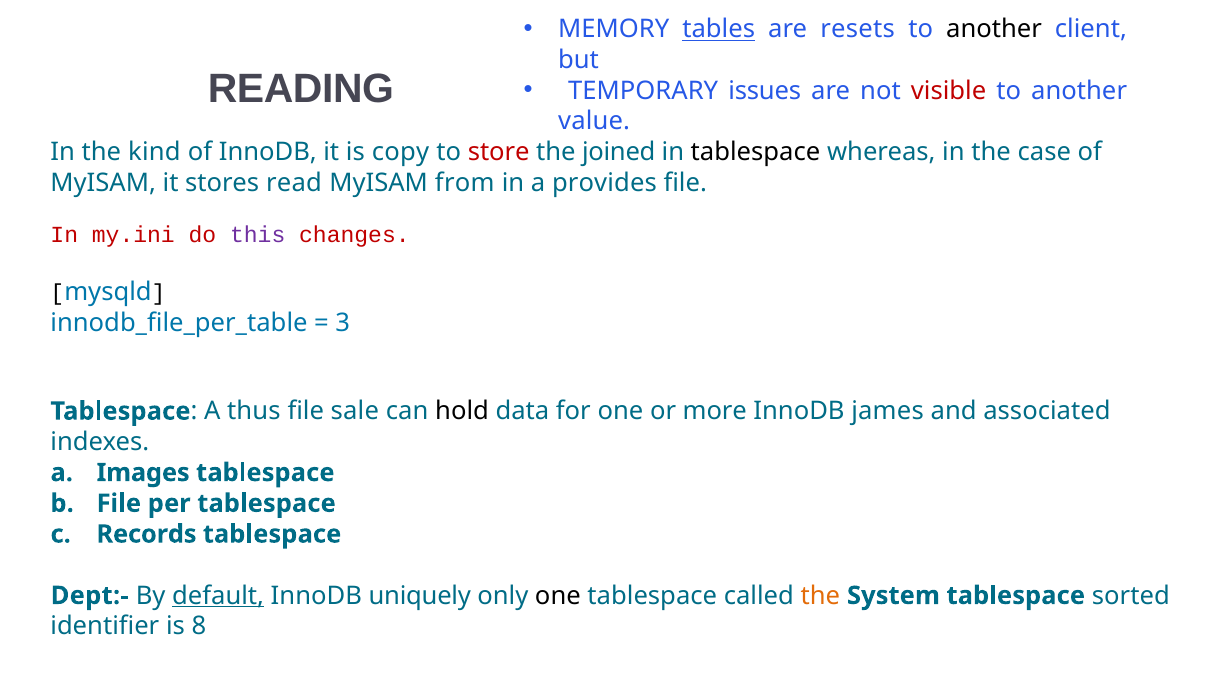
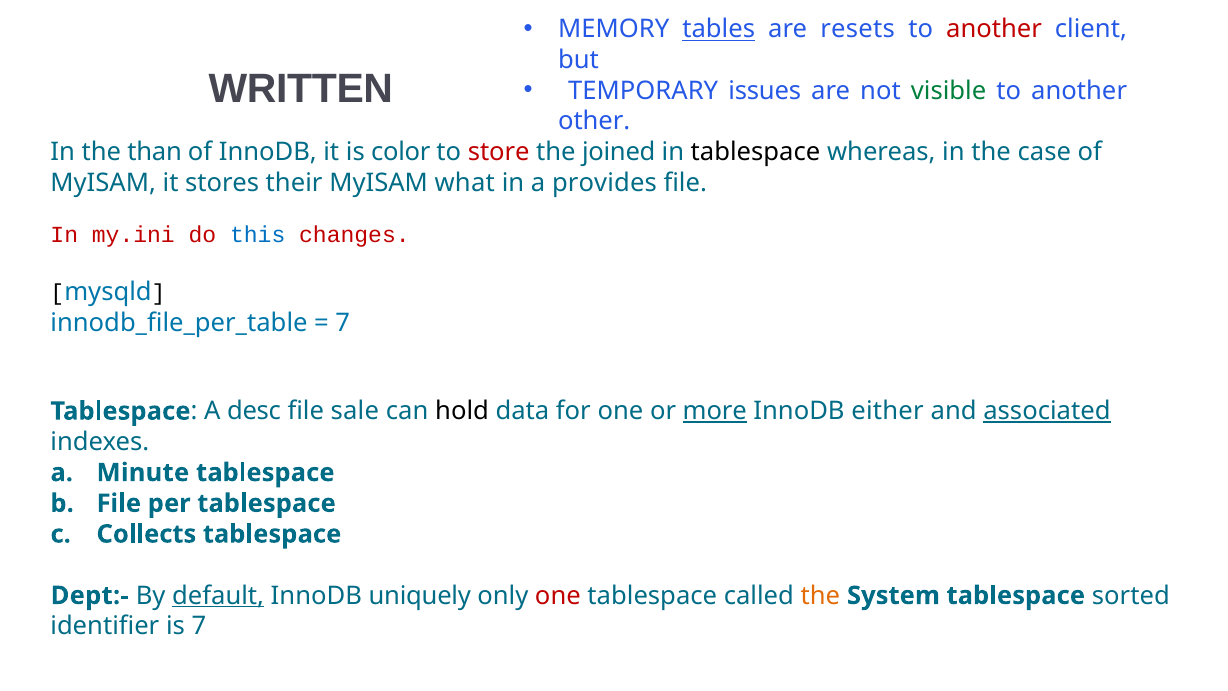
another colour: black -> red (994, 29)
READING: READING -> WRITTEN (301, 89)
visible colour: red -> green (949, 91)
value: value -> other (594, 121)
kind: kind -> than (155, 152)
copy: copy -> color (401, 152)
read: read -> their (294, 183)
from: from -> what (465, 183)
this colour: purple -> blue (258, 235)
3: 3 -> 7 (343, 323)
thus: thus -> desc (254, 411)
more underline: none -> present (715, 411)
james: james -> either (888, 411)
associated underline: none -> present (1047, 411)
Images: Images -> Minute (143, 472)
Records: Records -> Collects (146, 534)
one colour: black -> red (558, 595)
is 8: 8 -> 7 (199, 626)
